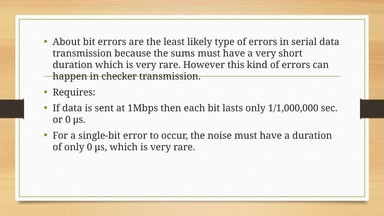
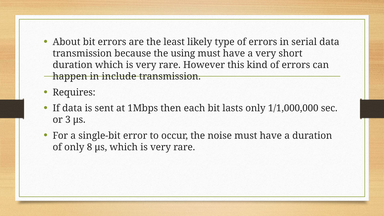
sums: sums -> using (183, 54)
checker: checker -> include (119, 77)
or 0: 0 -> 3 (68, 120)
only 0: 0 -> 8 (90, 147)
